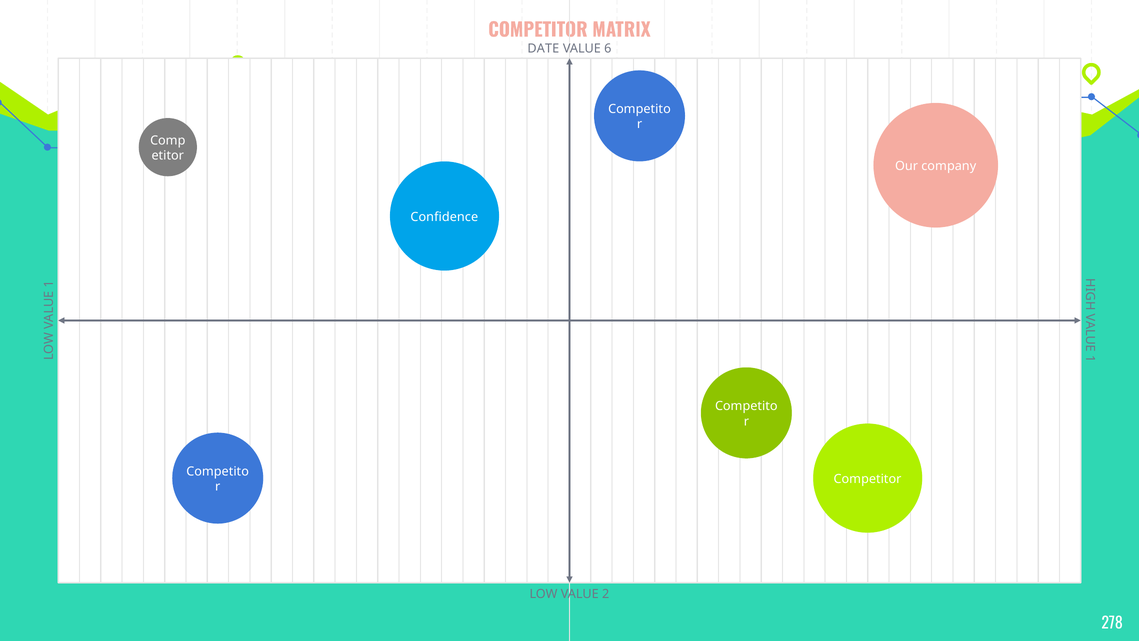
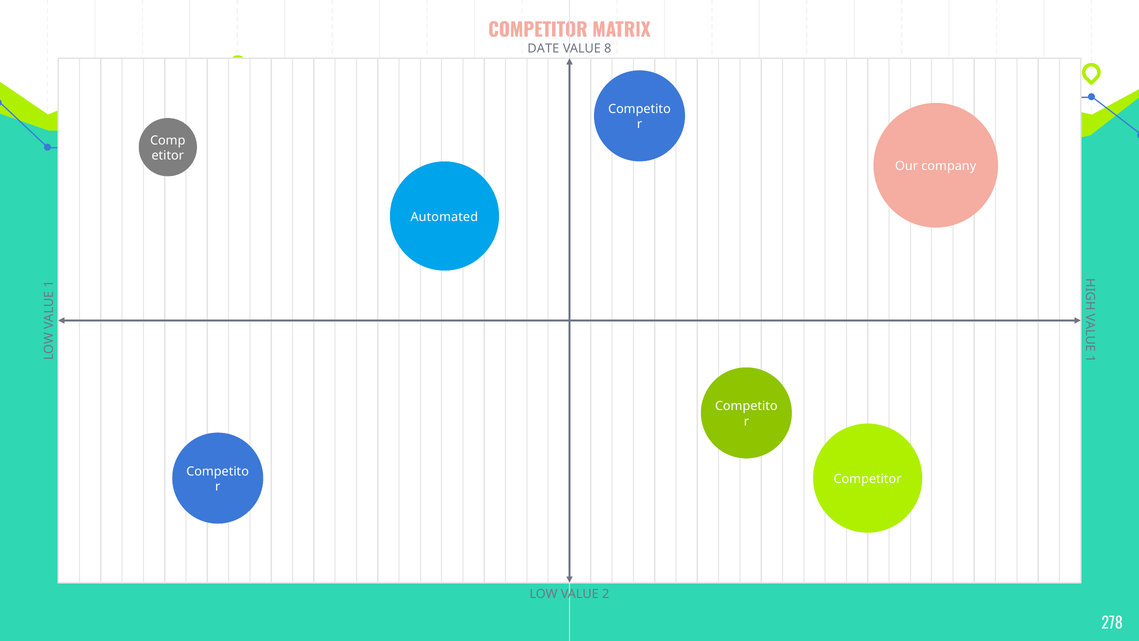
6: 6 -> 8 (608, 49)
Confidence: Confidence -> Automated (444, 217)
